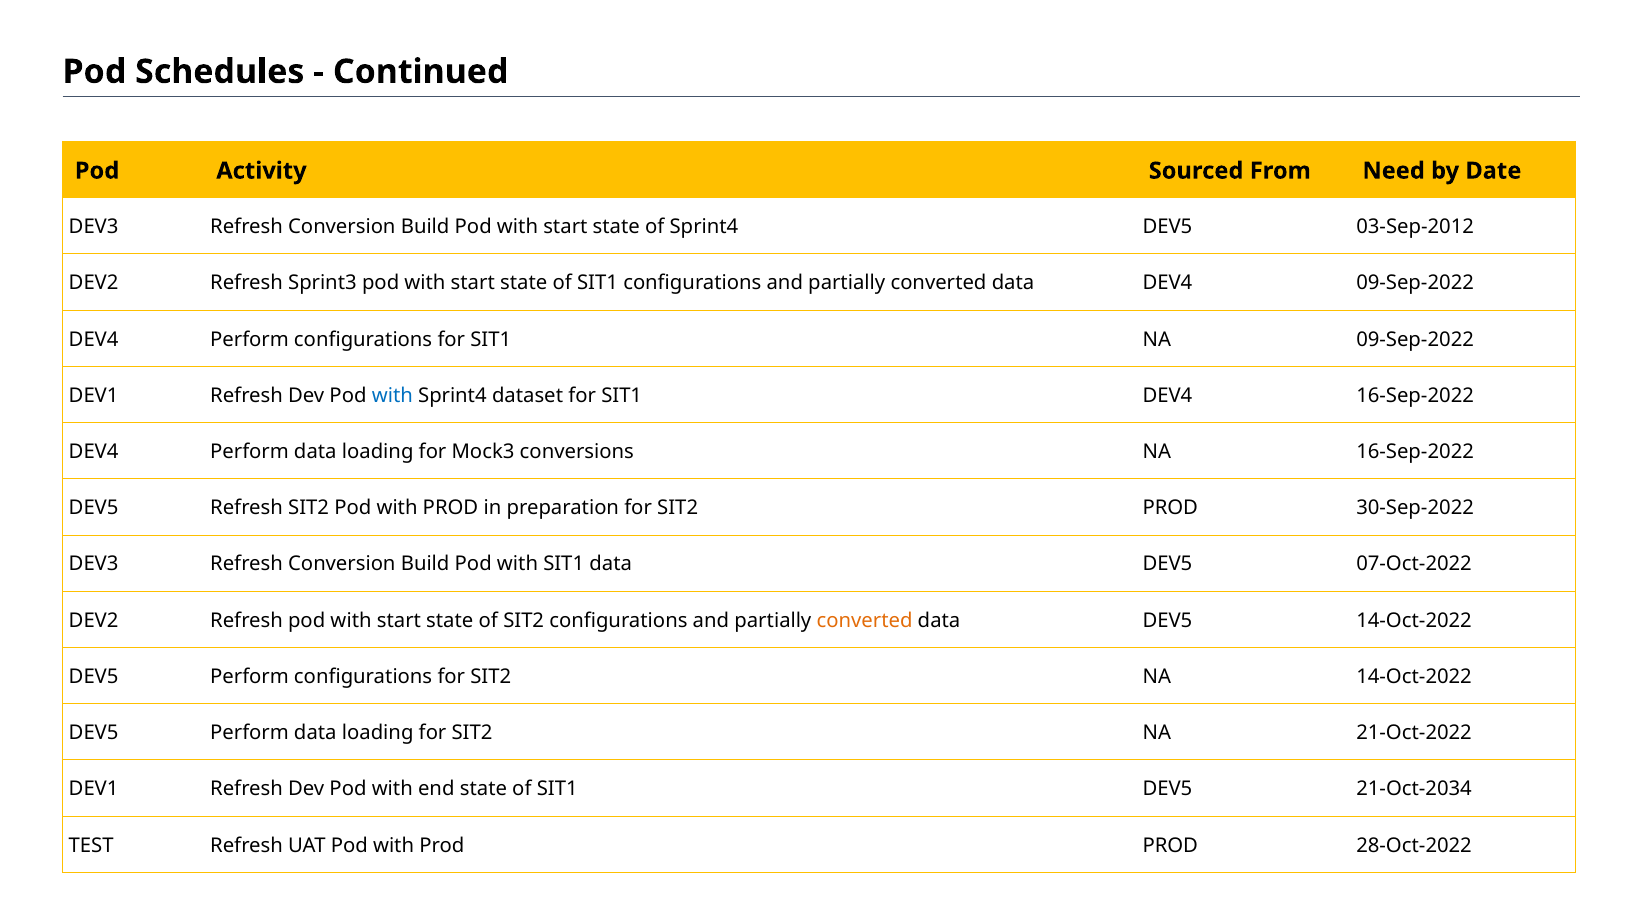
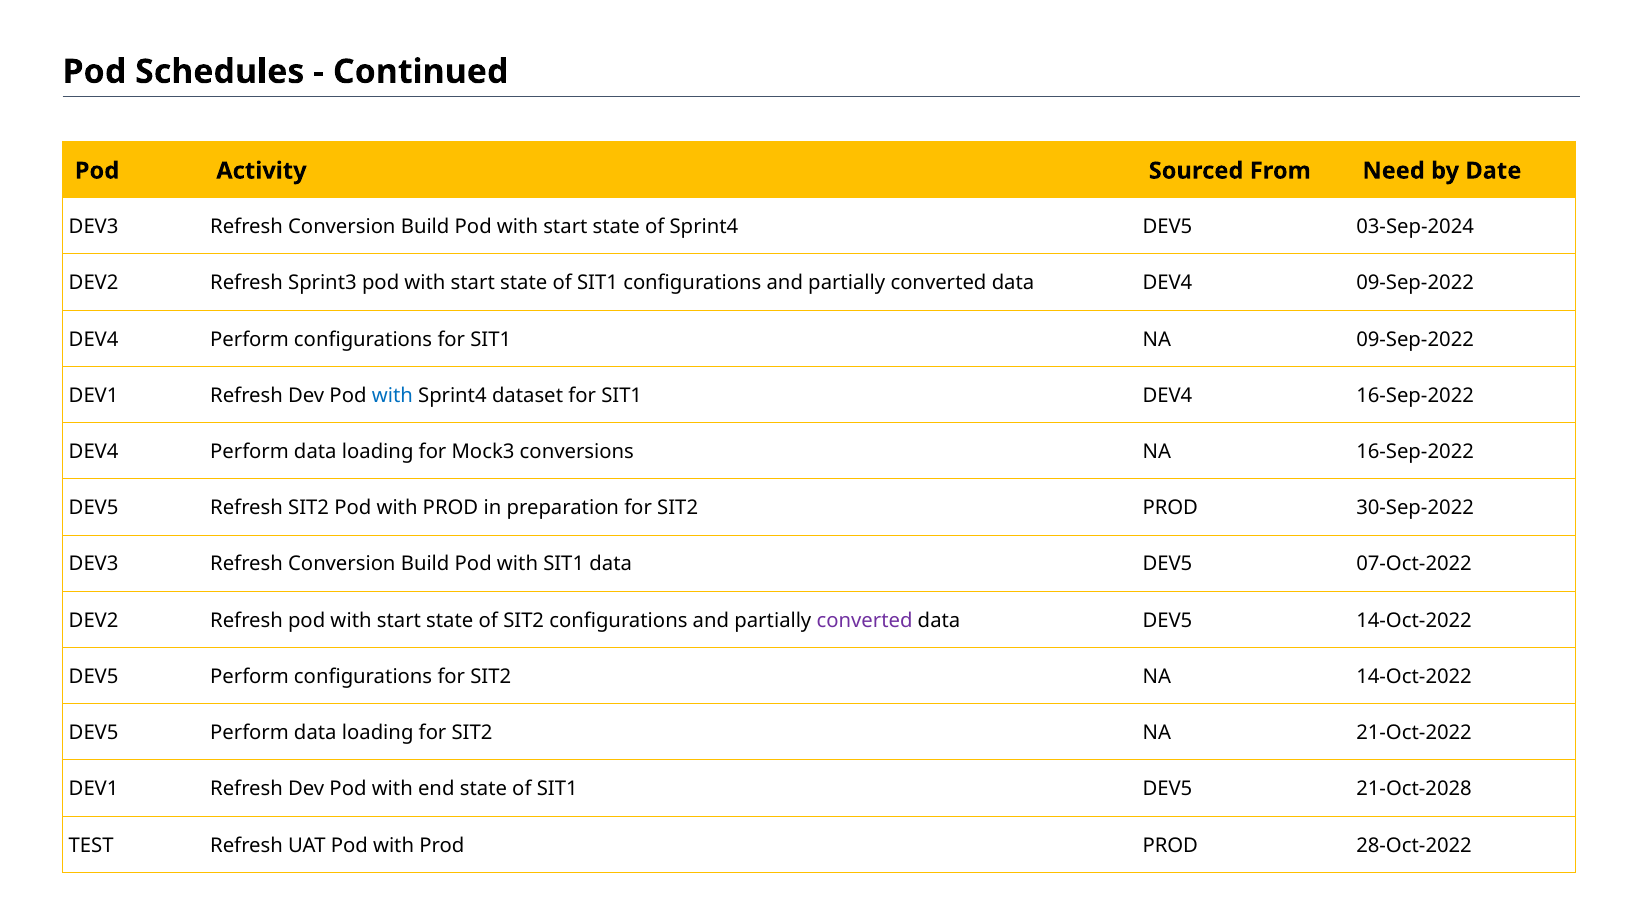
03-Sep-2012: 03-Sep-2012 -> 03-Sep-2024 (1415, 227)
converted colour: orange -> purple (865, 621)
21-Oct-2034: 21-Oct-2034 -> 21-Oct-2028 (1414, 789)
